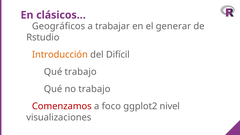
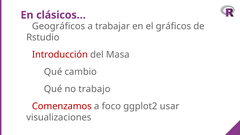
generar: generar -> gráficos (173, 26)
Introducción colour: orange -> red (60, 55)
Difícil: Difícil -> Masa (118, 55)
Qué trabajo: trabajo -> cambio (81, 72)
nivel: nivel -> usar (170, 106)
